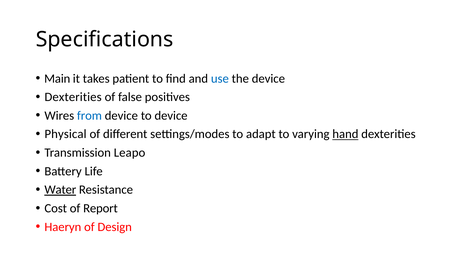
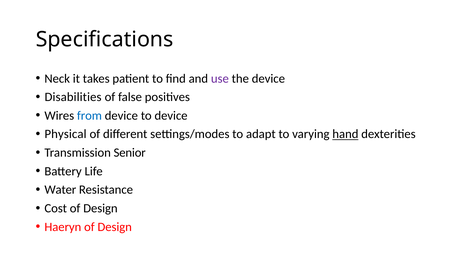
Main: Main -> Neck (57, 79)
use colour: blue -> purple (220, 79)
Dexterities: Dexterities -> Disabilities (73, 97)
Leapo: Leapo -> Senior (130, 153)
Water underline: present -> none (60, 190)
Cost of Report: Report -> Design (100, 209)
